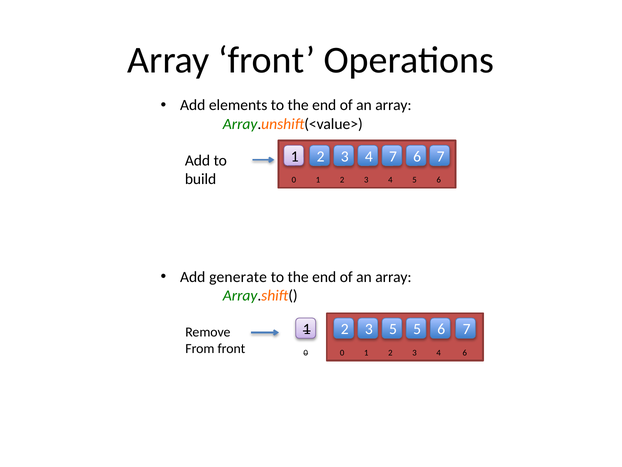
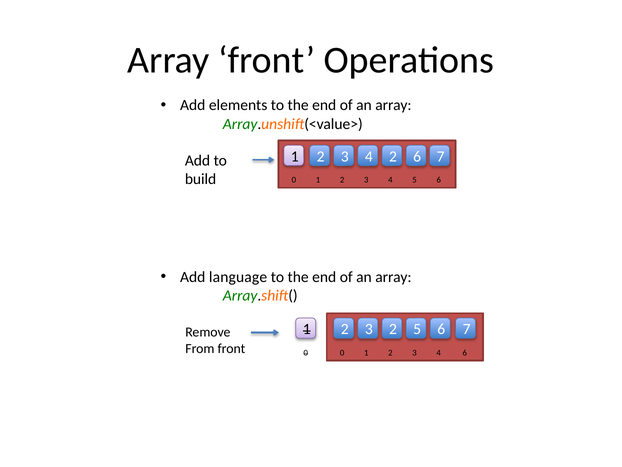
7: 7 -> 2 (393, 156)
generate: generate -> language (238, 277)
3 5: 5 -> 2 (393, 329)
